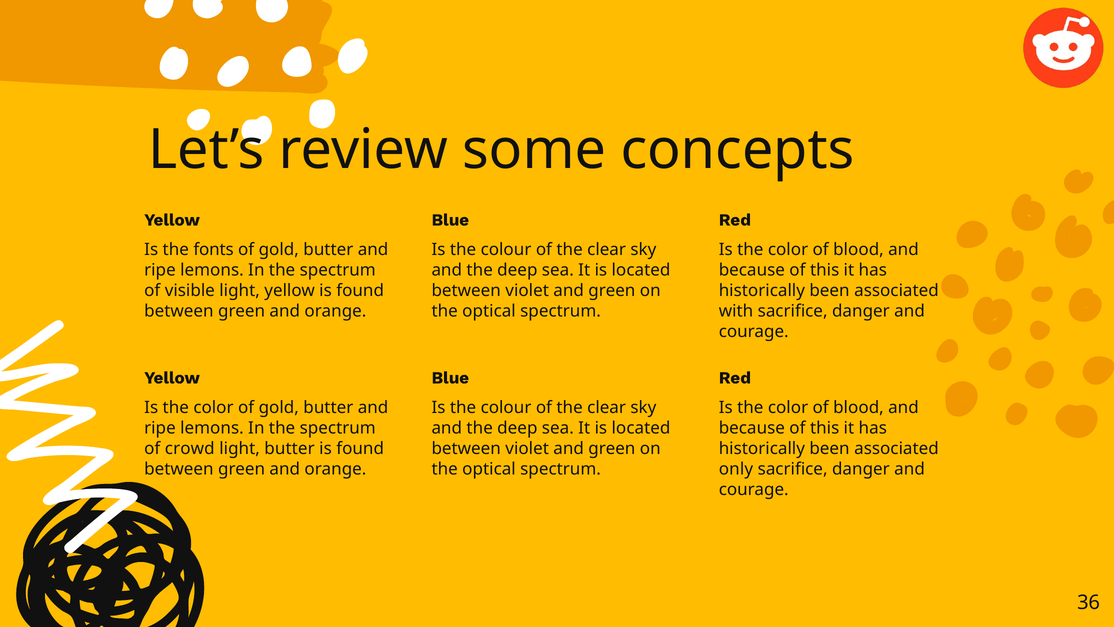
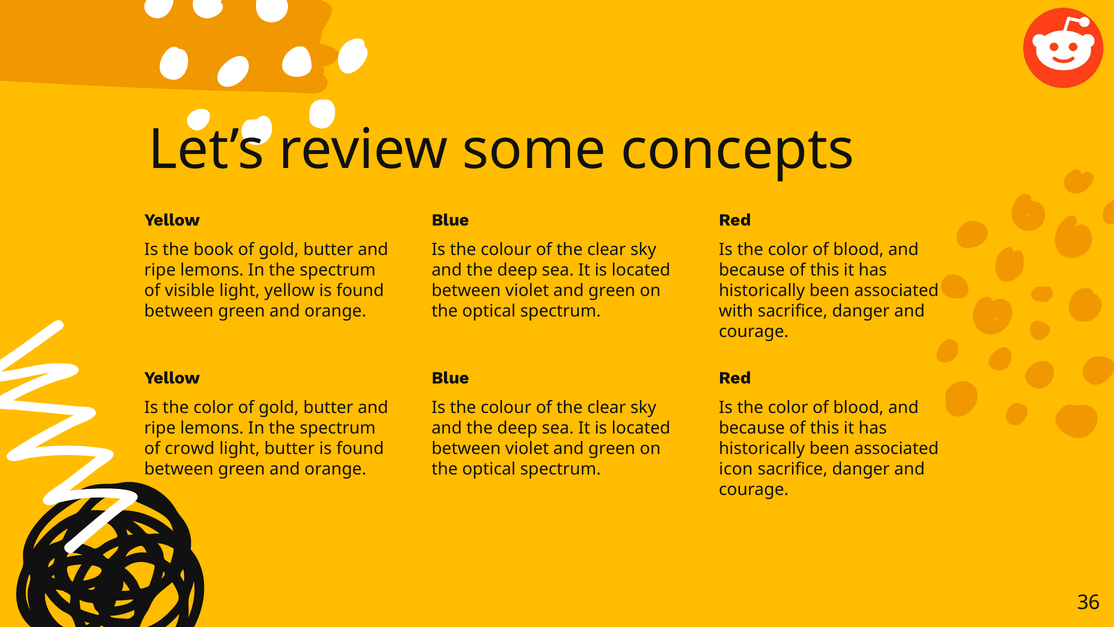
fonts: fonts -> book (213, 250)
only: only -> icon (736, 469)
